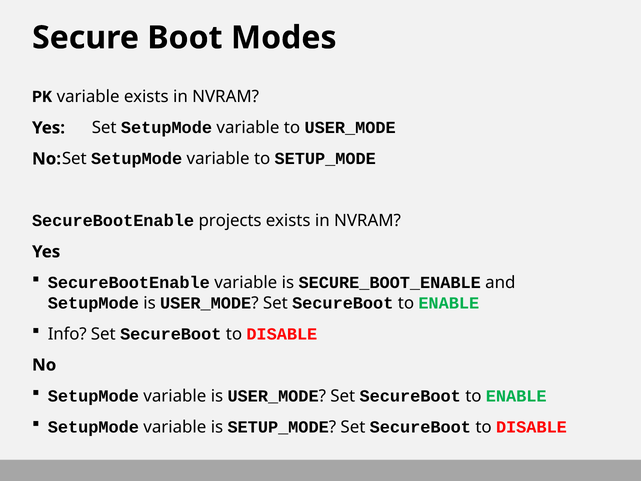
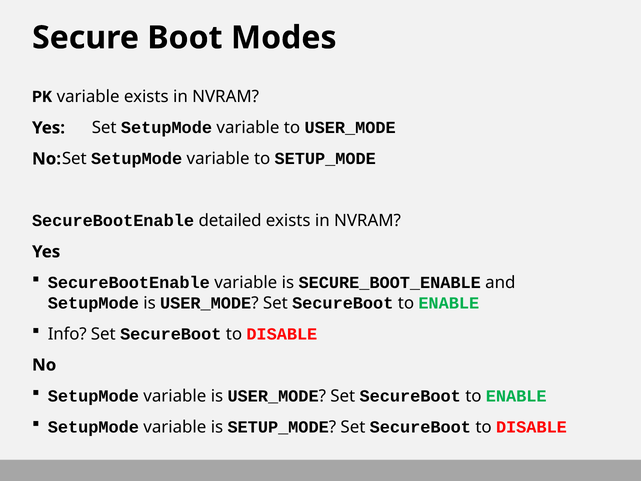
projects: projects -> detailed (230, 221)
